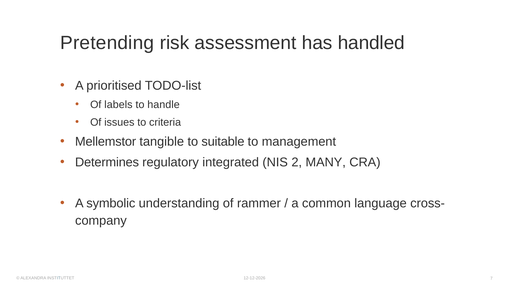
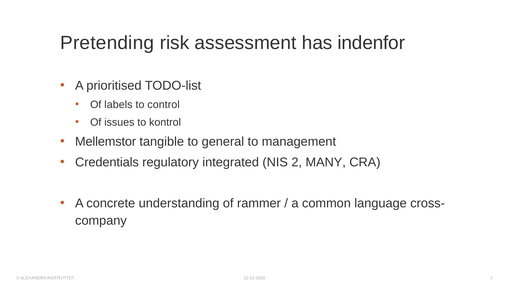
handled: handled -> indenfor (371, 43)
handle: handle -> control (164, 105)
criteria: criteria -> kontrol (165, 122)
suitable: suitable -> general (223, 142)
Determines: Determines -> Credentials (107, 162)
symbolic: symbolic -> concrete (111, 204)
